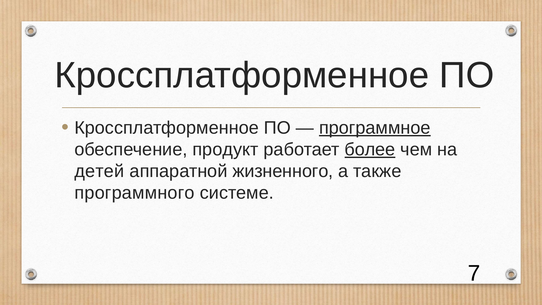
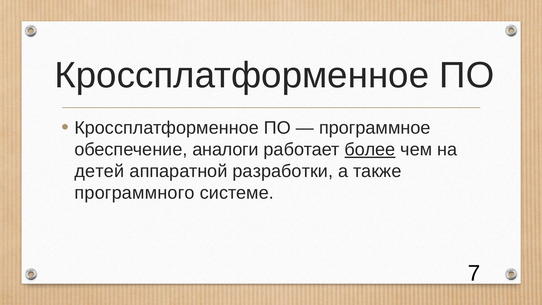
программное underline: present -> none (375, 128)
продукт: продукт -> аналоги (226, 150)
жизненного: жизненного -> разработки (283, 171)
